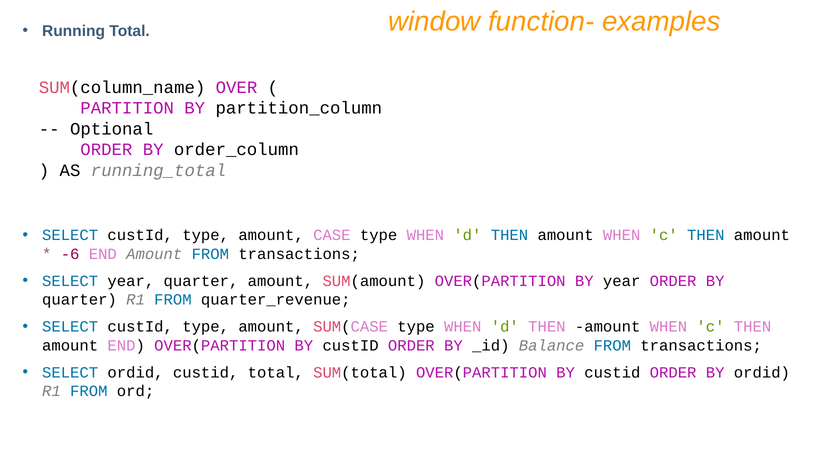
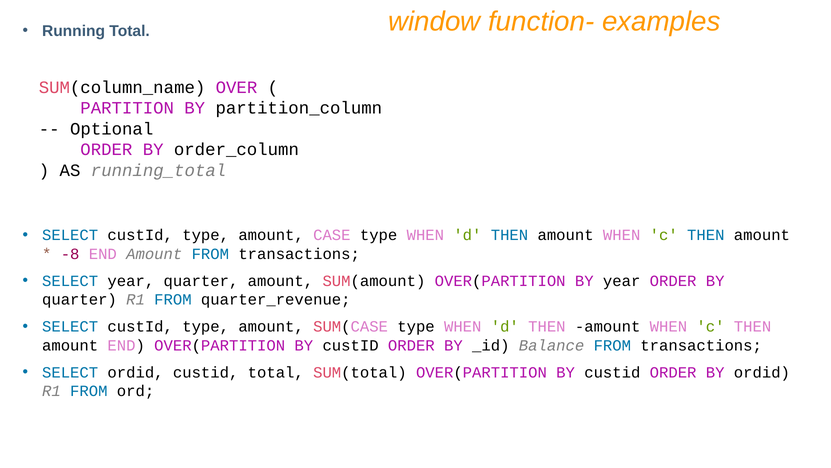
-6: -6 -> -8 (70, 254)
